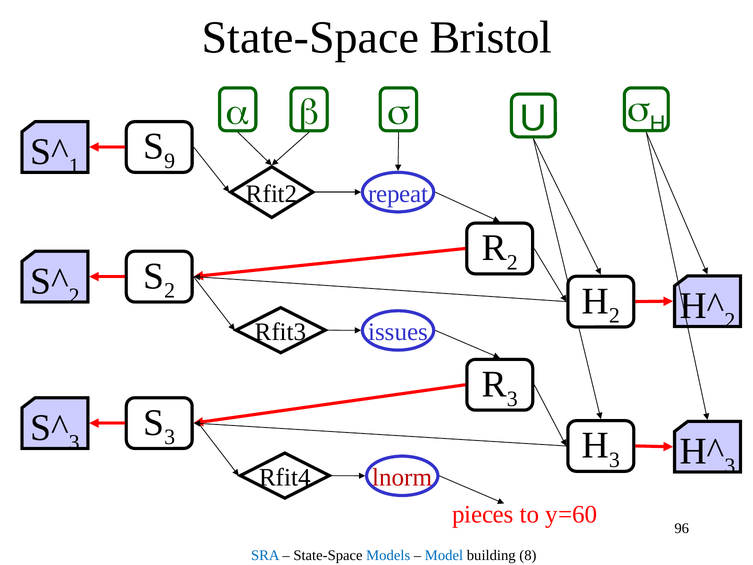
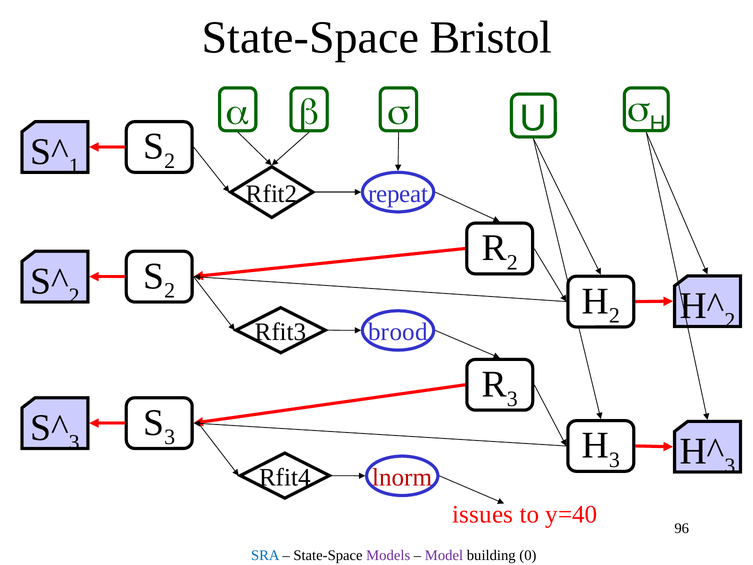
9: 9 -> 2 (170, 161)
issues: issues -> brood (398, 332)
pieces: pieces -> issues (483, 514)
y=60: y=60 -> y=40 (571, 514)
Models colour: blue -> purple (388, 555)
Model colour: blue -> purple (444, 555)
8: 8 -> 0 (528, 555)
